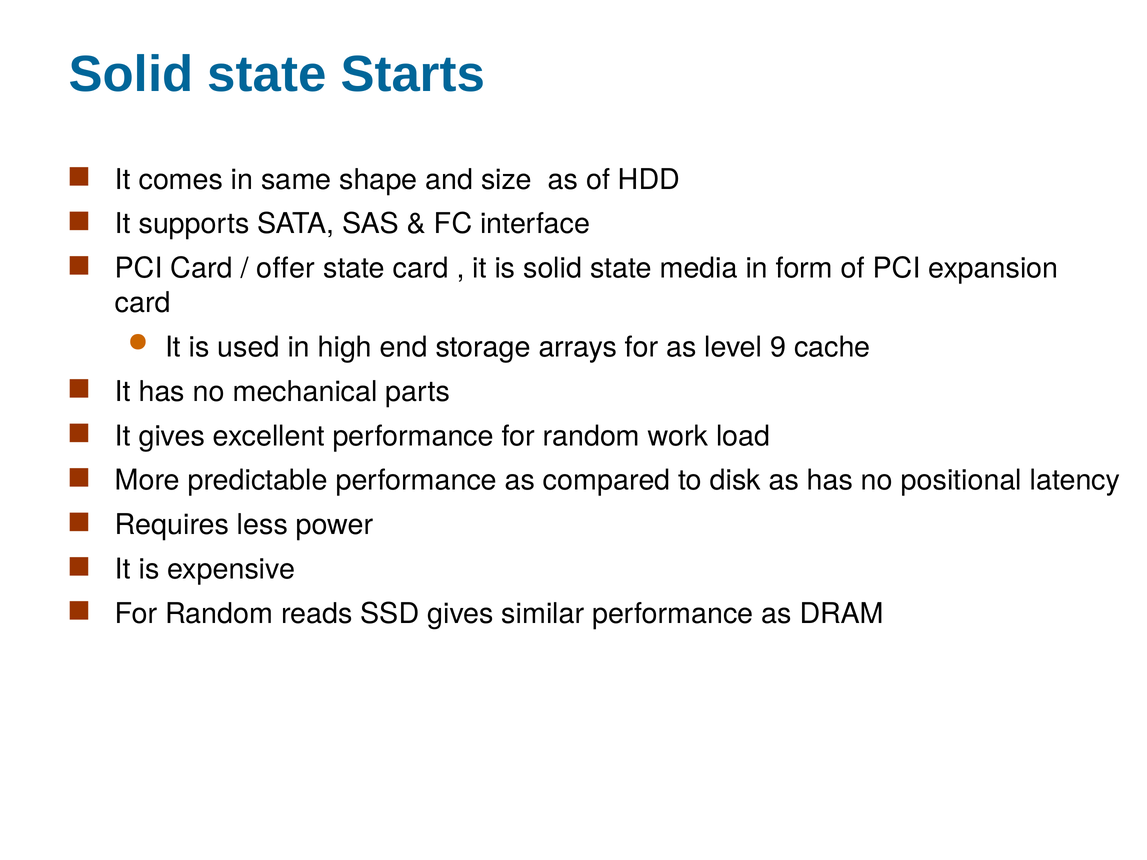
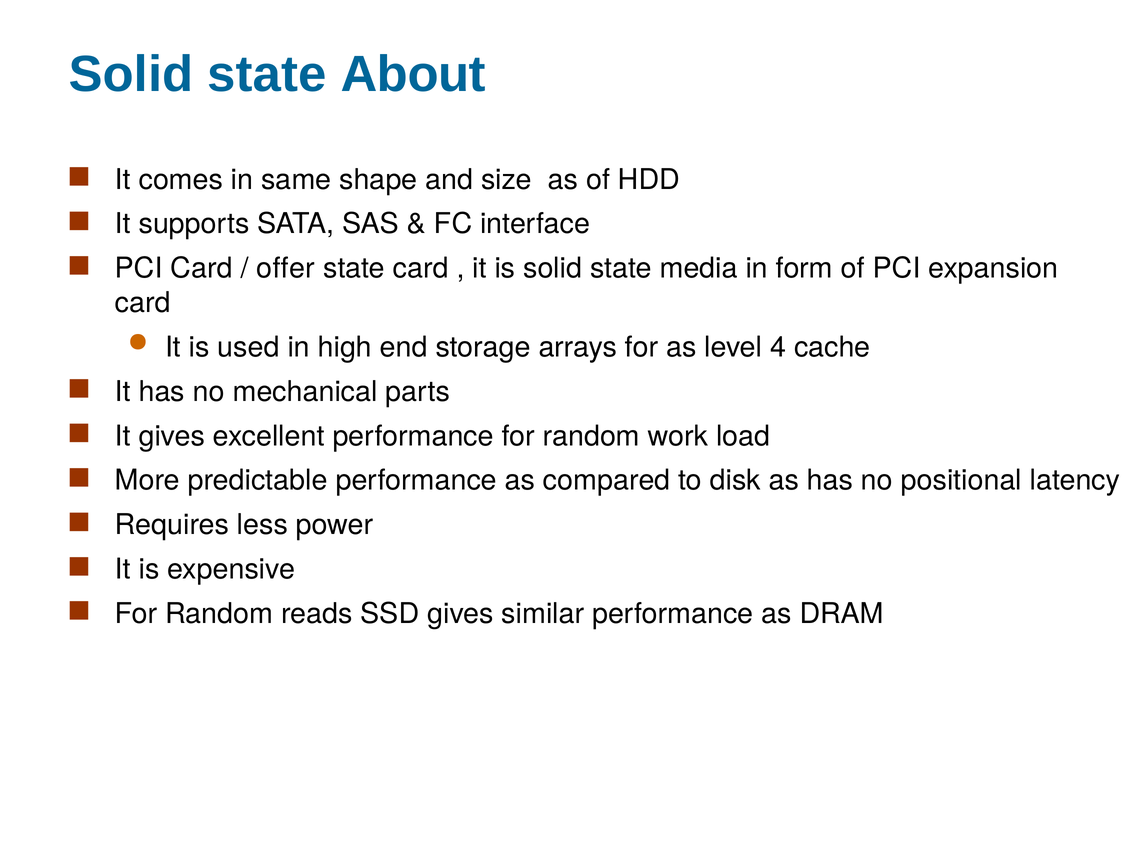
Starts: Starts -> About (413, 74)
9: 9 -> 4 (778, 347)
